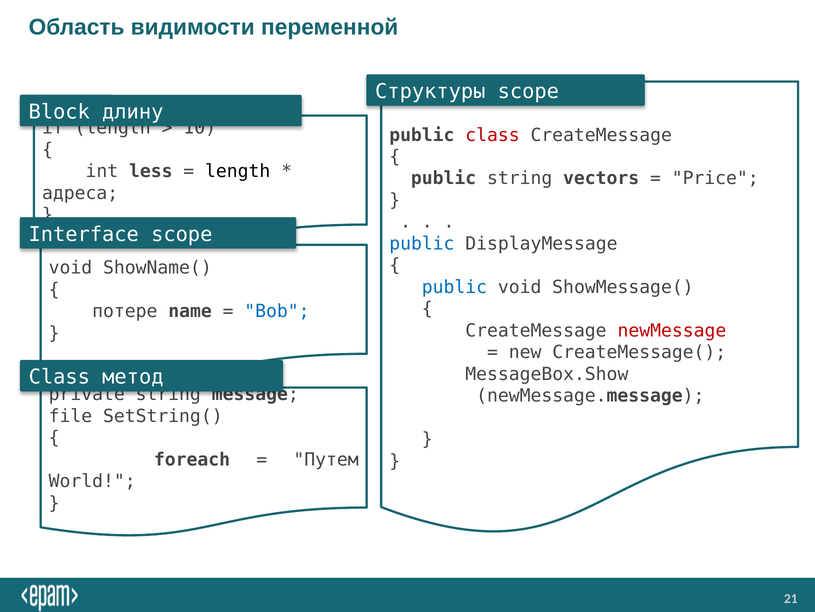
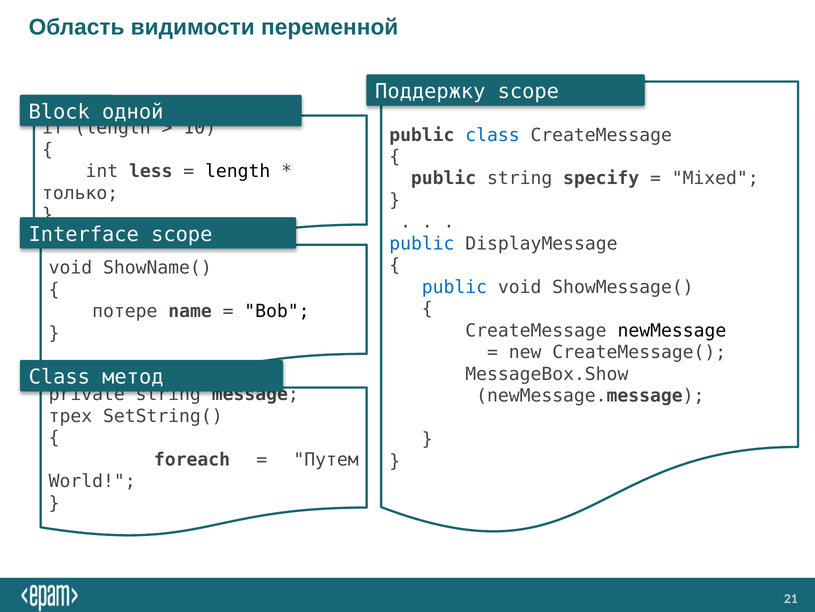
Структуры: Структуры -> Поддержку (430, 91)
длину: длину -> одной (133, 112)
class colour: red -> blue (493, 135)
vectors: vectors -> specify (601, 178)
Price: Price -> Mixed (715, 178)
адреса: адреса -> только (80, 193)
Bob colour: blue -> black (277, 311)
newMessage colour: red -> black (672, 330)
file: file -> трех (70, 416)
